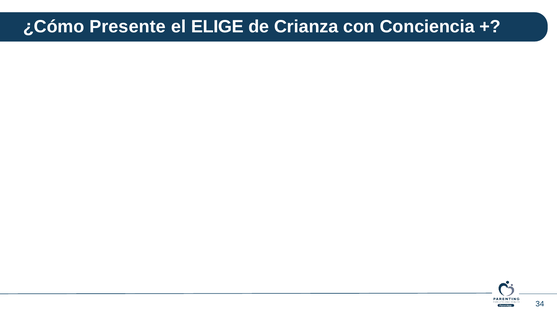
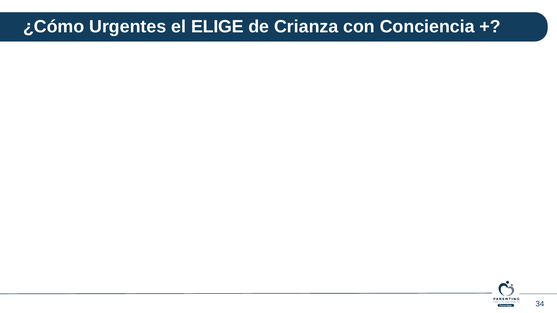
Presente: Presente -> Urgentes (128, 27)
